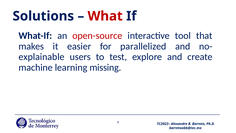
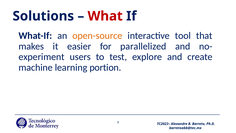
open-source colour: red -> orange (97, 36)
explainable: explainable -> experiment (42, 57)
missing: missing -> portion (105, 67)
